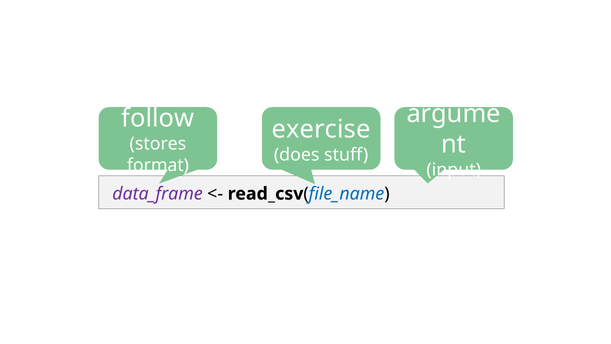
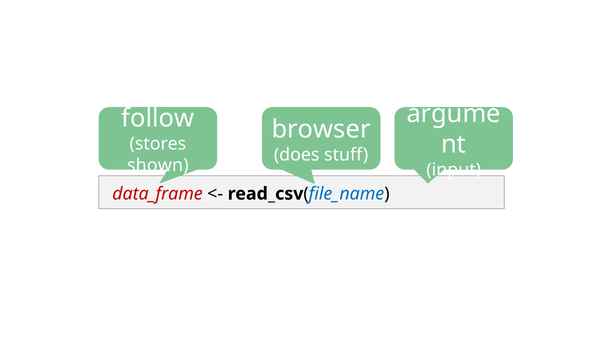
exercise: exercise -> browser (321, 129)
format: format -> shown (158, 165)
data_frame colour: purple -> red (158, 194)
